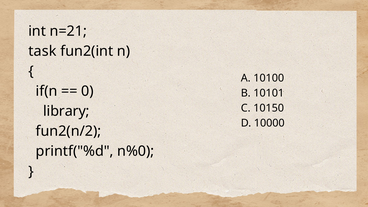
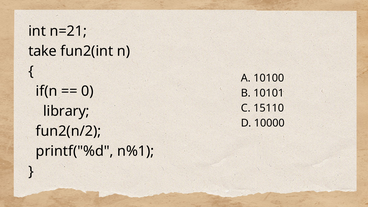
task: task -> take (43, 51)
10150: 10150 -> 15110 (269, 108)
n%0: n%0 -> n%1 (136, 151)
